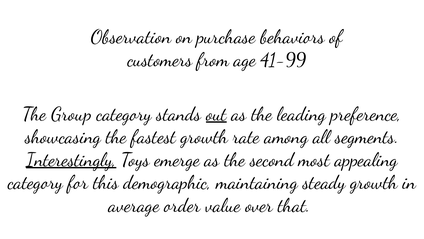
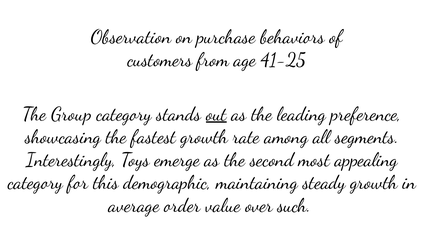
41-99: 41-99 -> 41-25 (283, 59)
Interestingly underline: present -> none (71, 159)
that: that -> such (294, 205)
